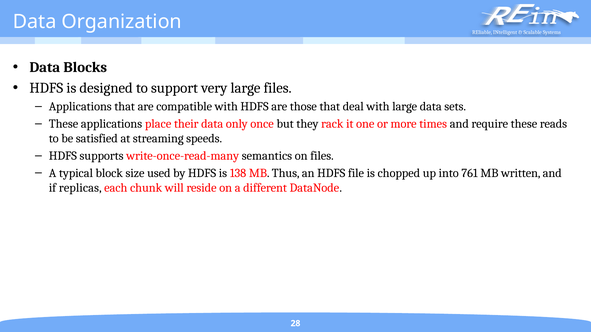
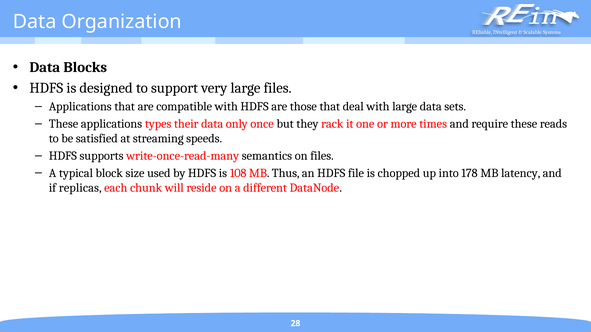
place: place -> types (158, 124)
138: 138 -> 108 (238, 173)
761: 761 -> 178 (469, 173)
written: written -> latency (521, 173)
